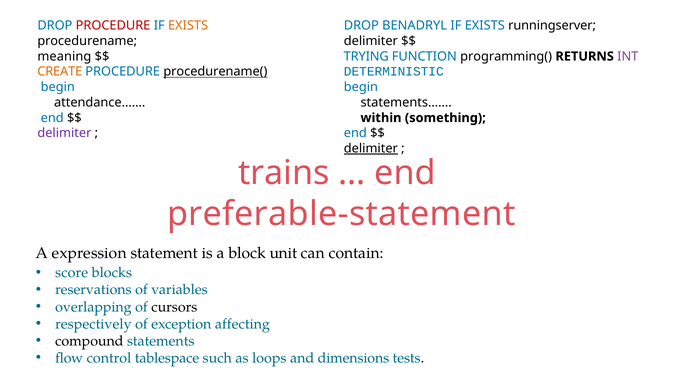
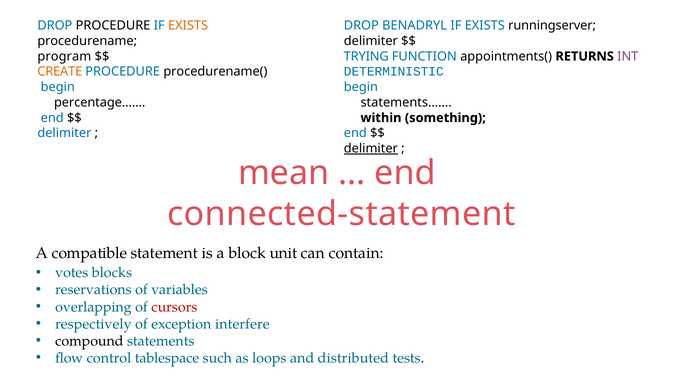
PROCEDURE colour: red -> black (113, 26)
meaning: meaning -> program (64, 56)
programming(: programming( -> appointments( (506, 56)
procedurename( underline: present -> none (215, 72)
attendance……: attendance…… -> percentage…… (100, 103)
delimiter colour: purple -> blue (64, 133)
trains: trains -> mean (284, 173)
preferable-statement: preferable-statement -> connected-statement (341, 214)
expression: expression -> compatible (89, 253)
score: score -> votes (72, 273)
cursors colour: black -> red (174, 307)
affecting: affecting -> interfere (242, 324)
dimensions: dimensions -> distributed (353, 358)
